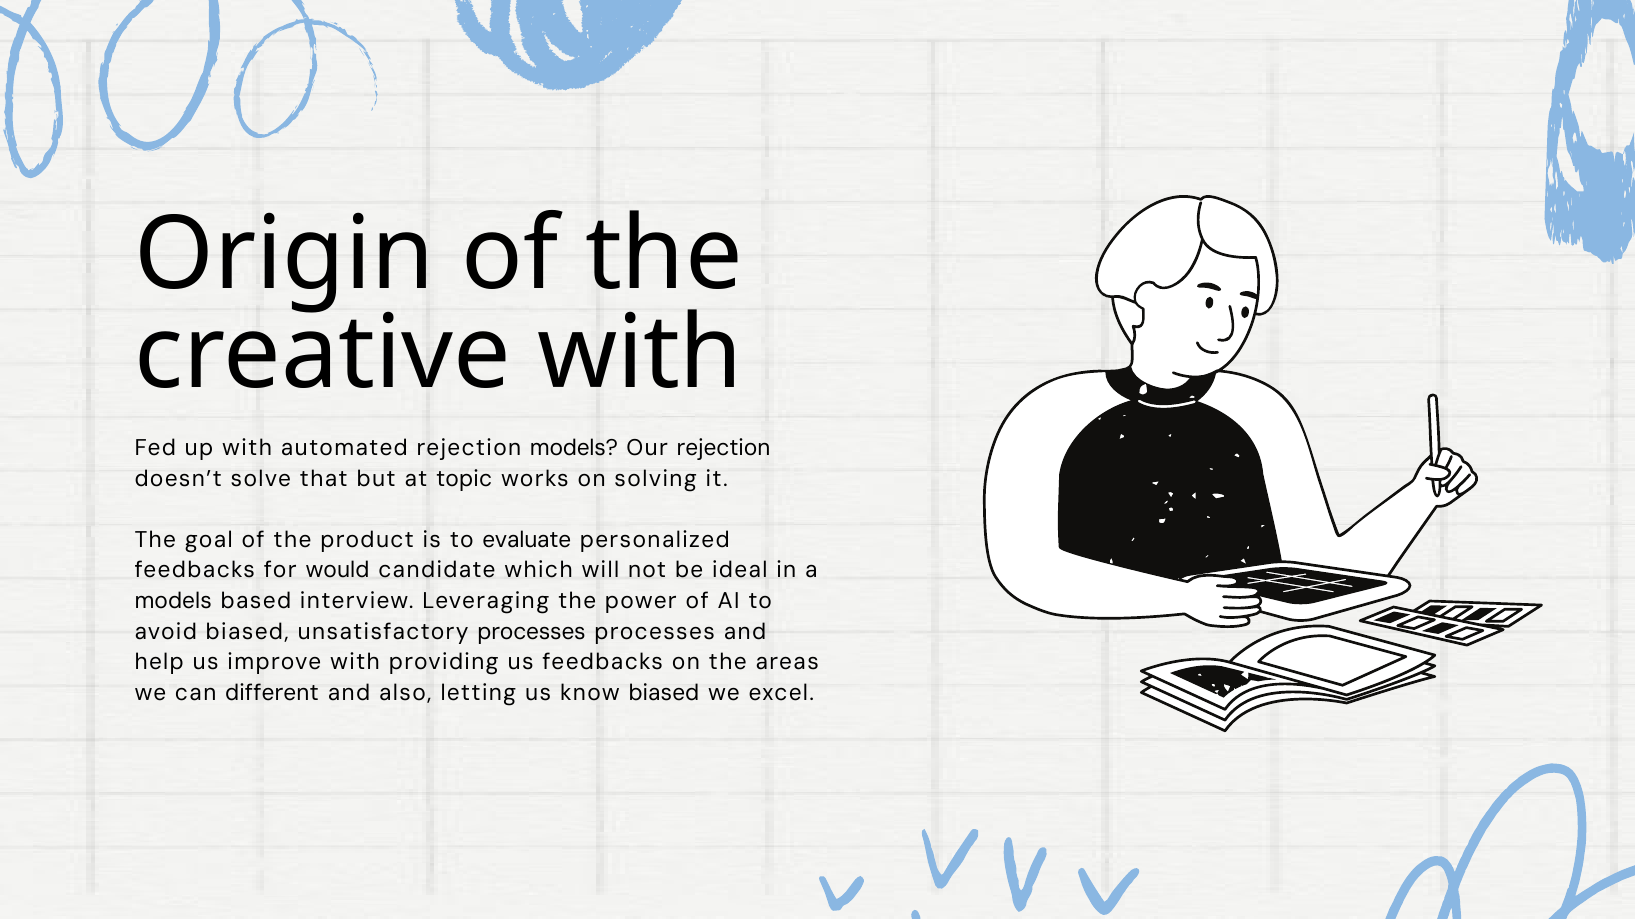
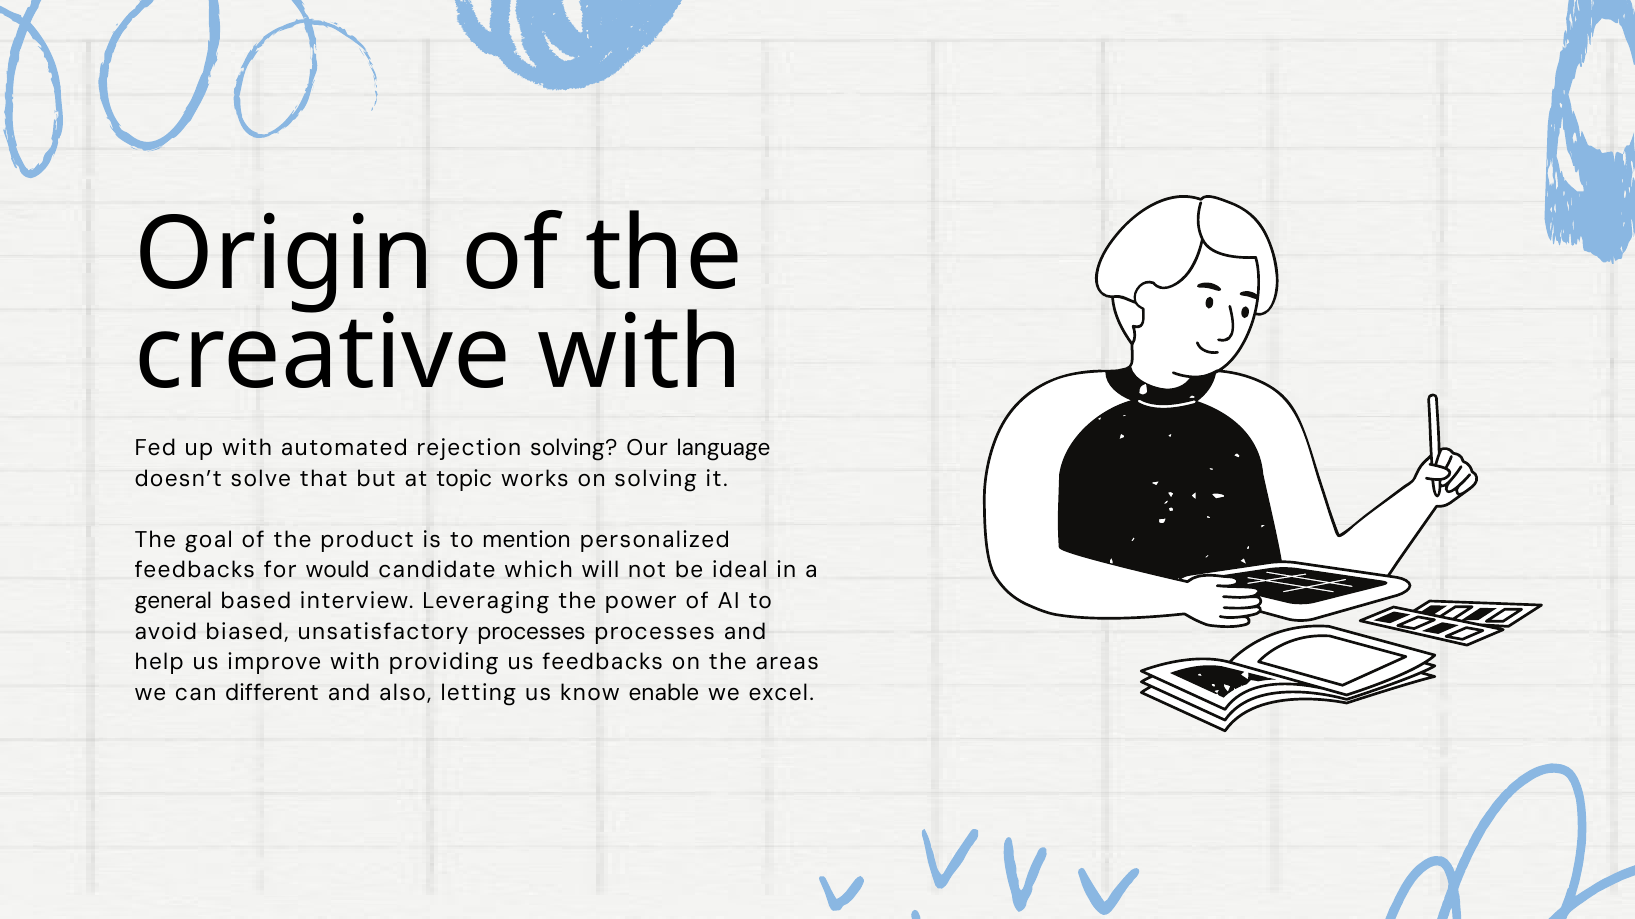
rejection models: models -> solving (574, 448)
Our rejection: rejection -> language (724, 448)
evaluate: evaluate -> mention (527, 540)
models: models -> general (173, 602)
know biased: biased -> enable (664, 693)
